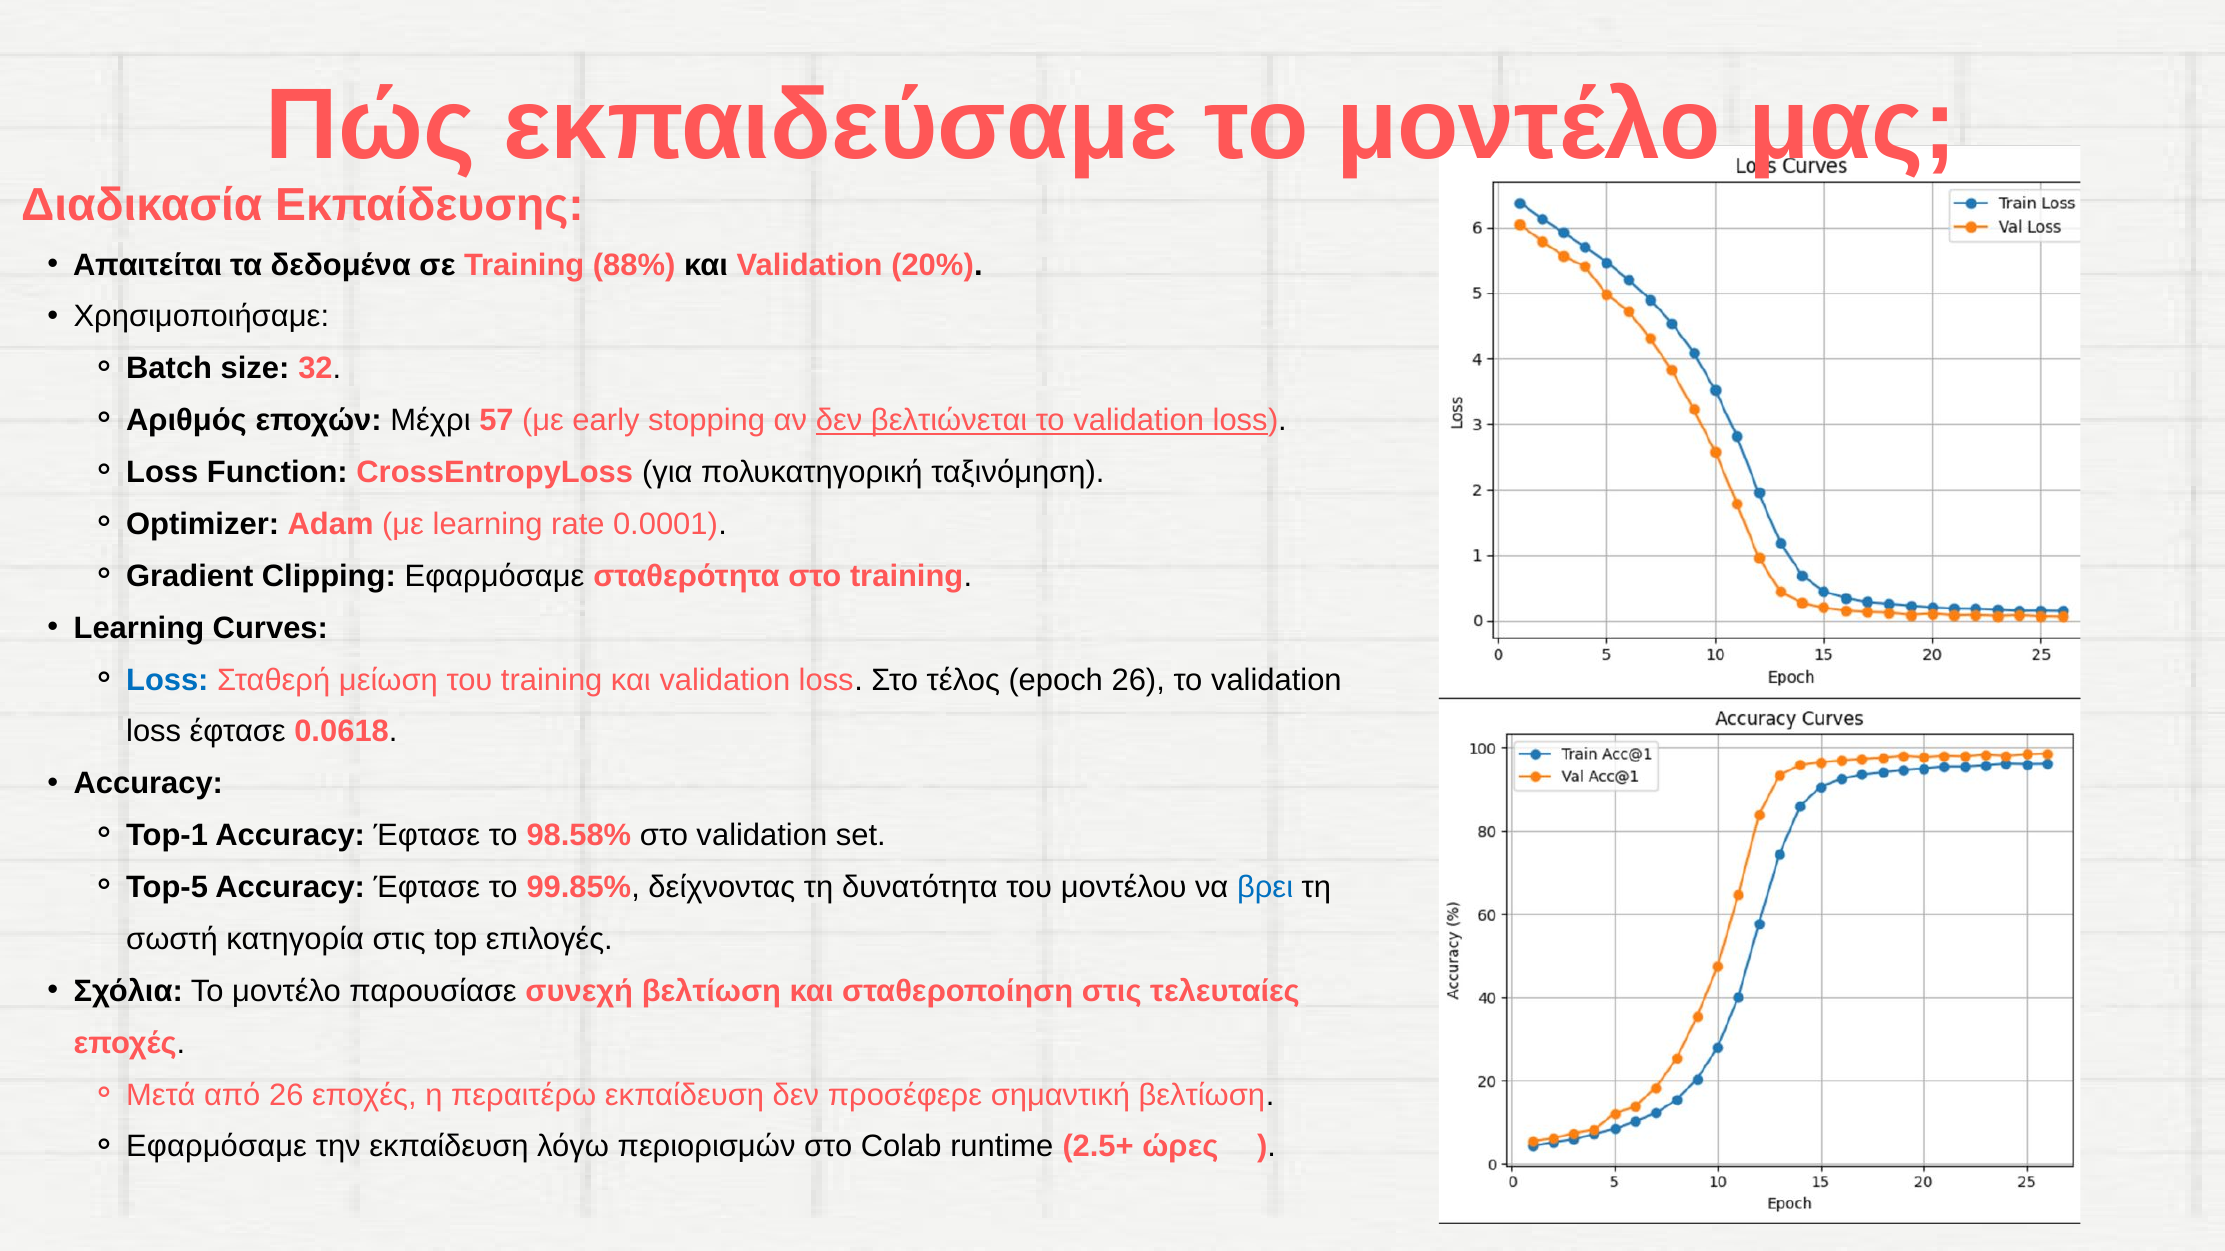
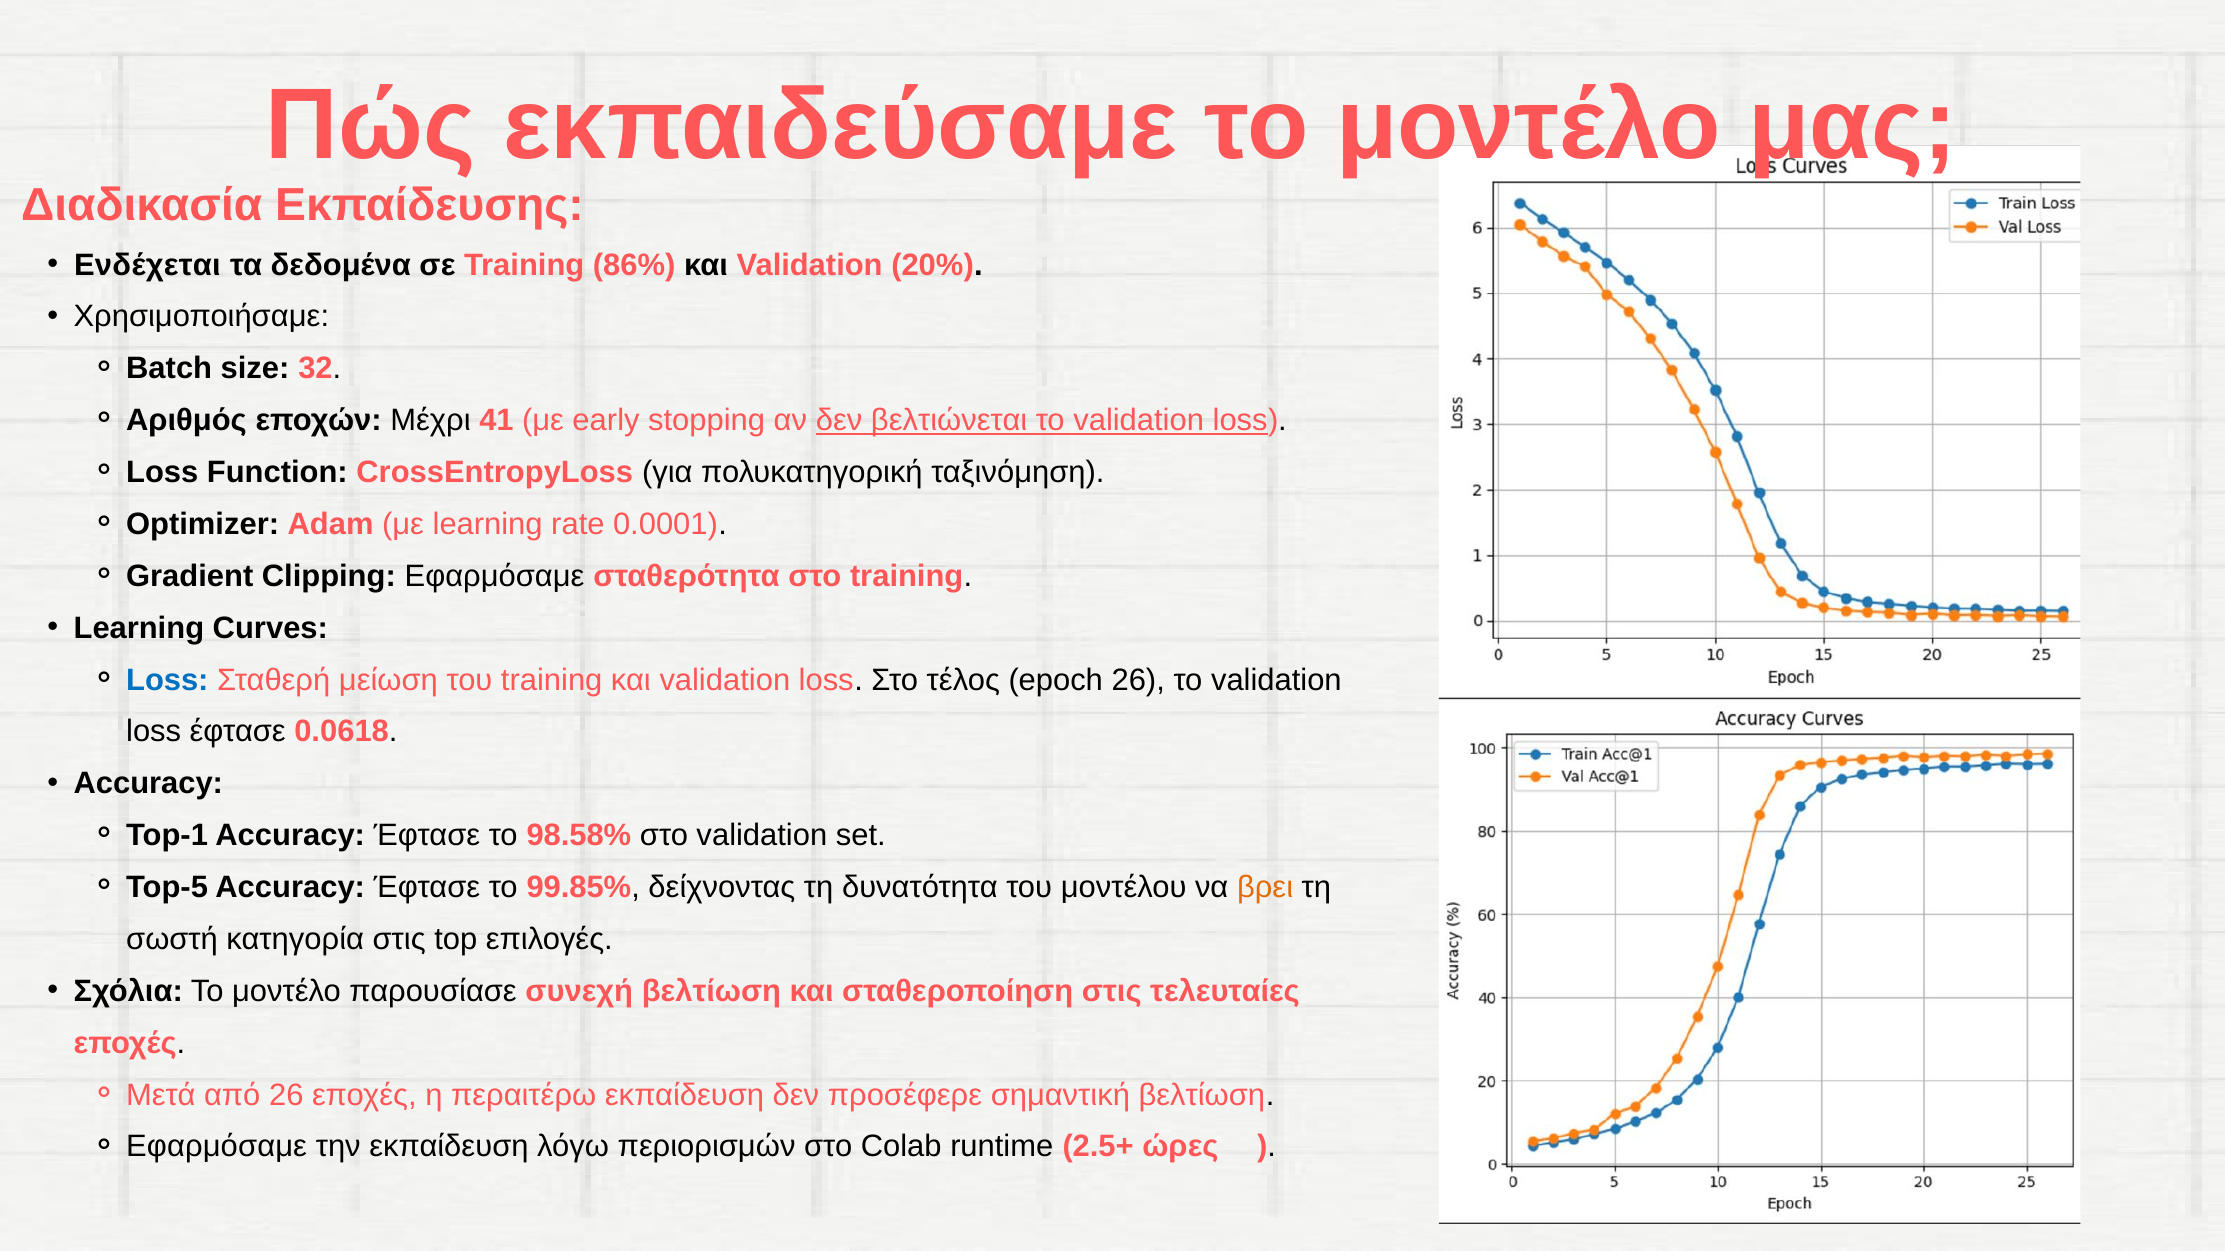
Απαιτείται: Απαιτείται -> Ενδέχεται (147, 265)
88%: 88% -> 86% (634, 265)
57: 57 -> 41 (496, 421)
βρει colour: blue -> orange (1265, 888)
